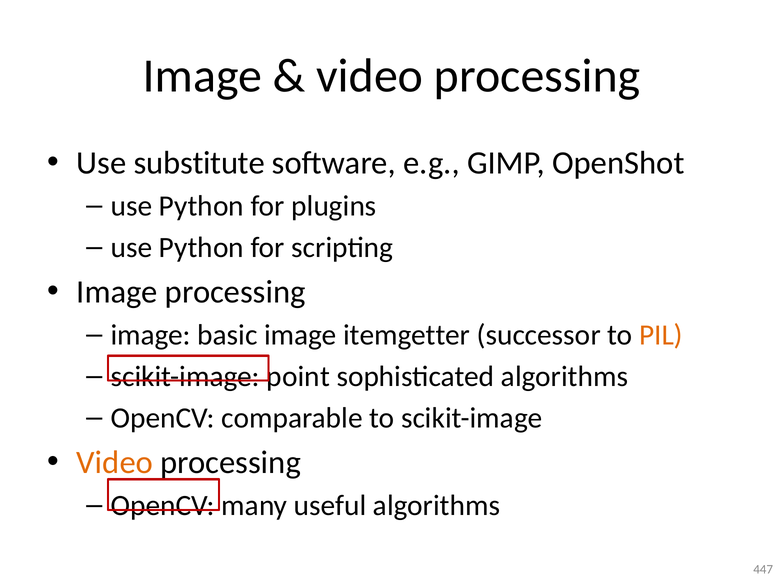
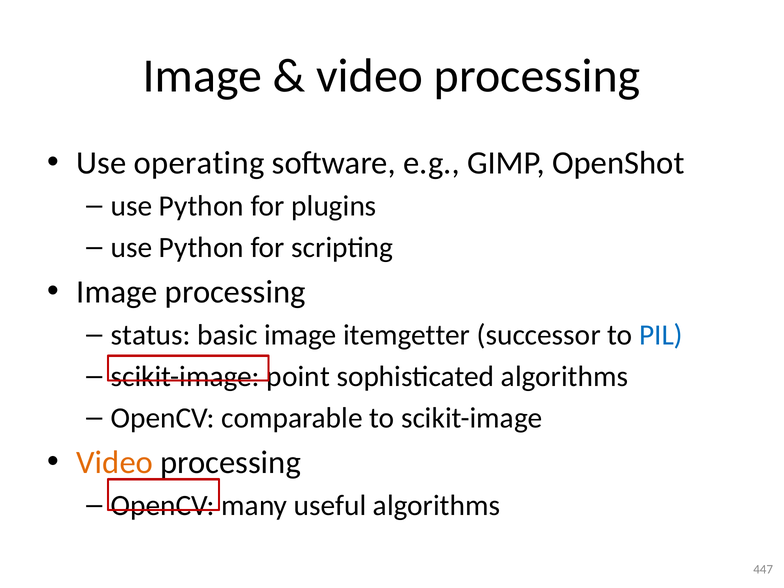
substitute: substitute -> operating (199, 163)
image: image -> status (151, 335)
PIL colour: orange -> blue (661, 335)
